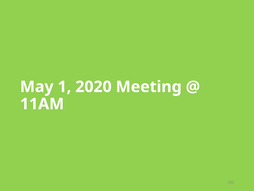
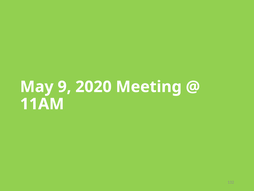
1: 1 -> 9 (64, 87)
